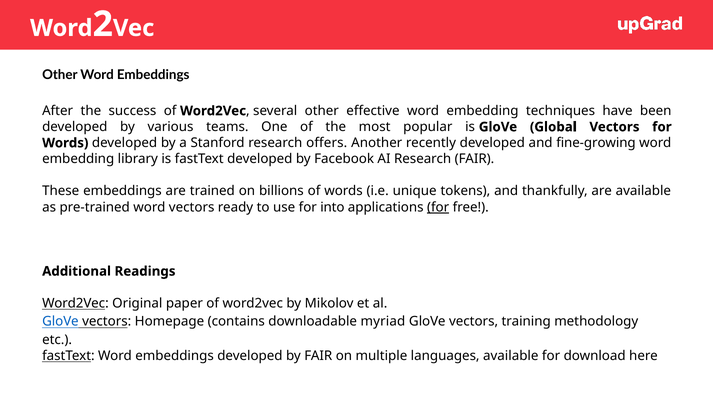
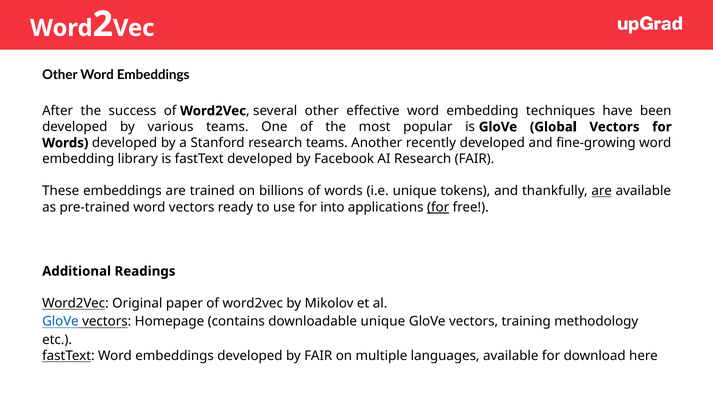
research offers: offers -> teams (327, 143)
are underline: none -> present (602, 191)
downloadable myriad: myriad -> unique (383, 322)
